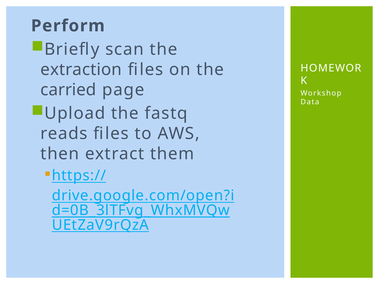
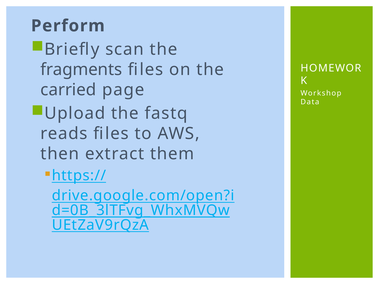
extraction: extraction -> fragments (81, 70)
